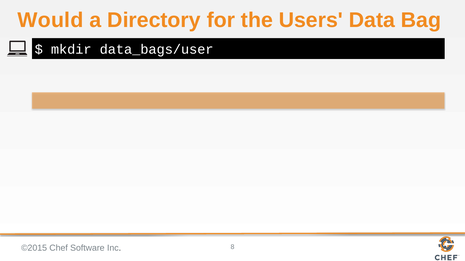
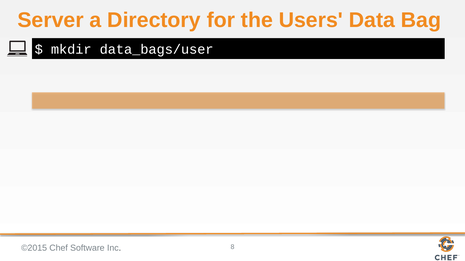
Would: Would -> Server (51, 20)
